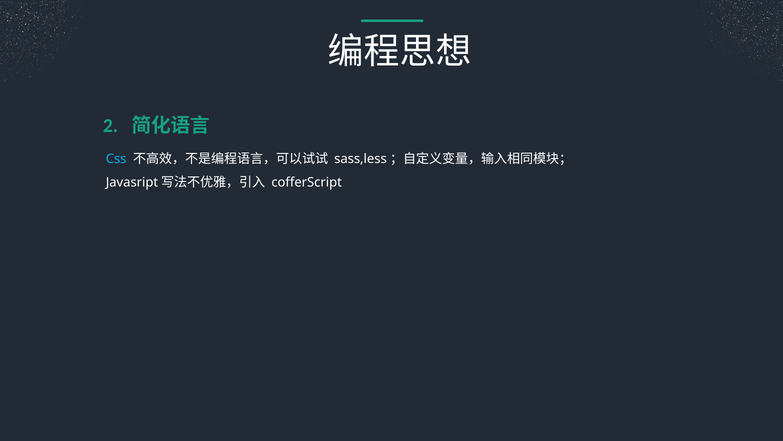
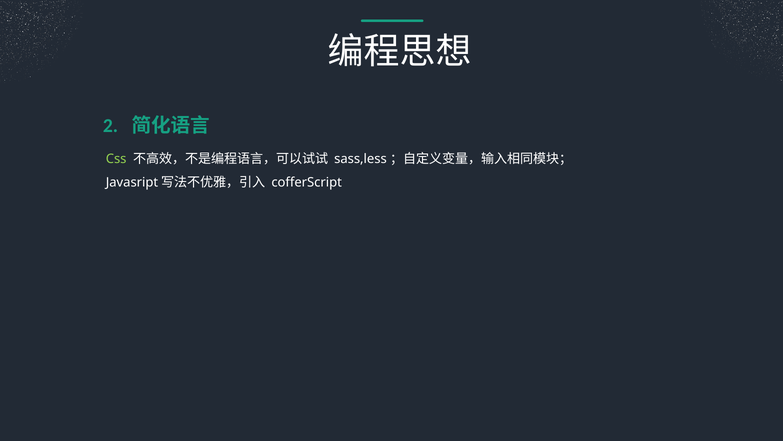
Css colour: light blue -> light green (116, 159)
